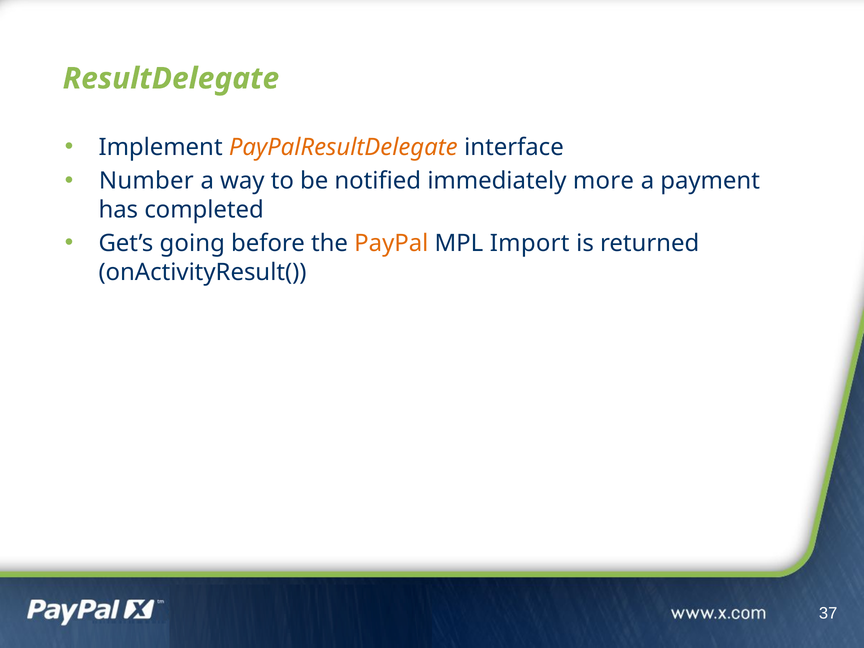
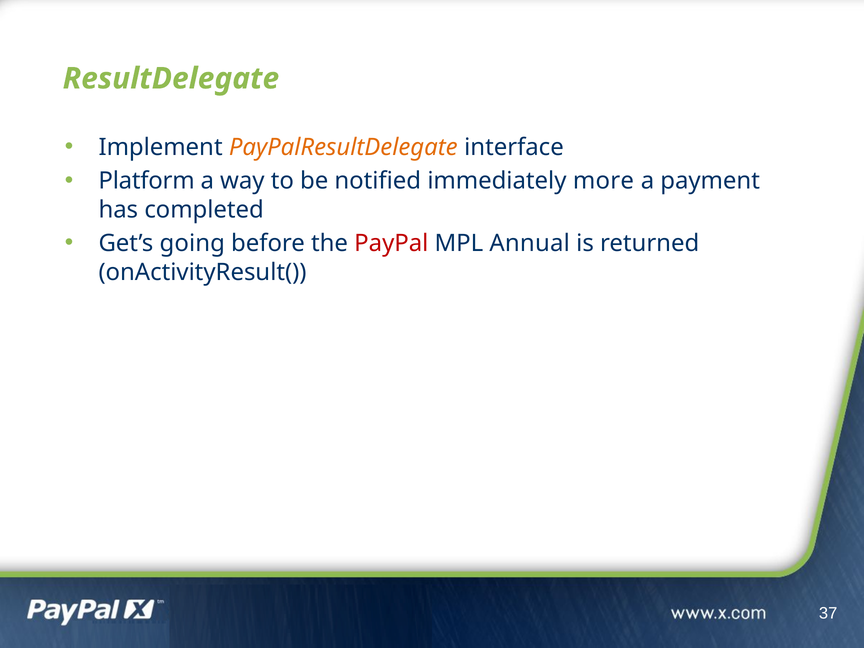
Number: Number -> Platform (147, 181)
PayPal colour: orange -> red (391, 243)
Import: Import -> Annual (530, 243)
